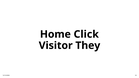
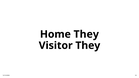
Home Click: Click -> They (86, 34)
